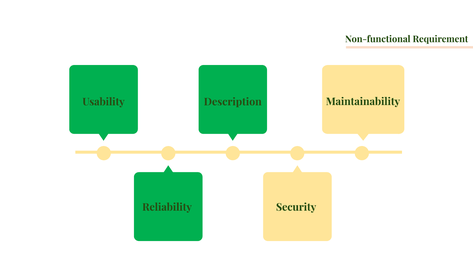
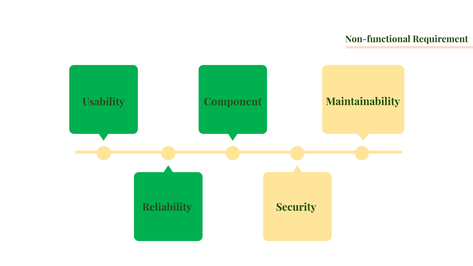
Description: Description -> Component (233, 102)
